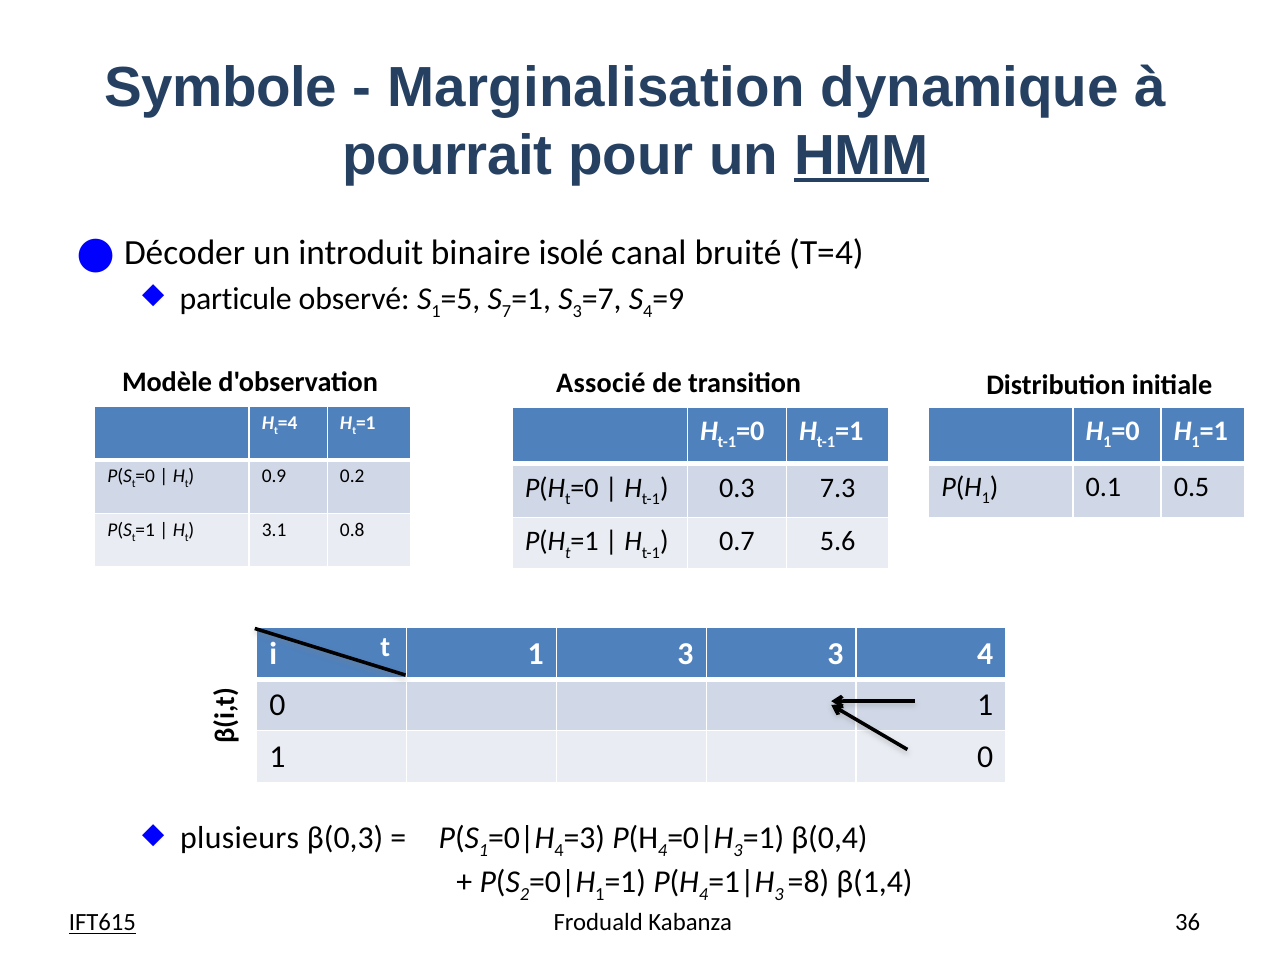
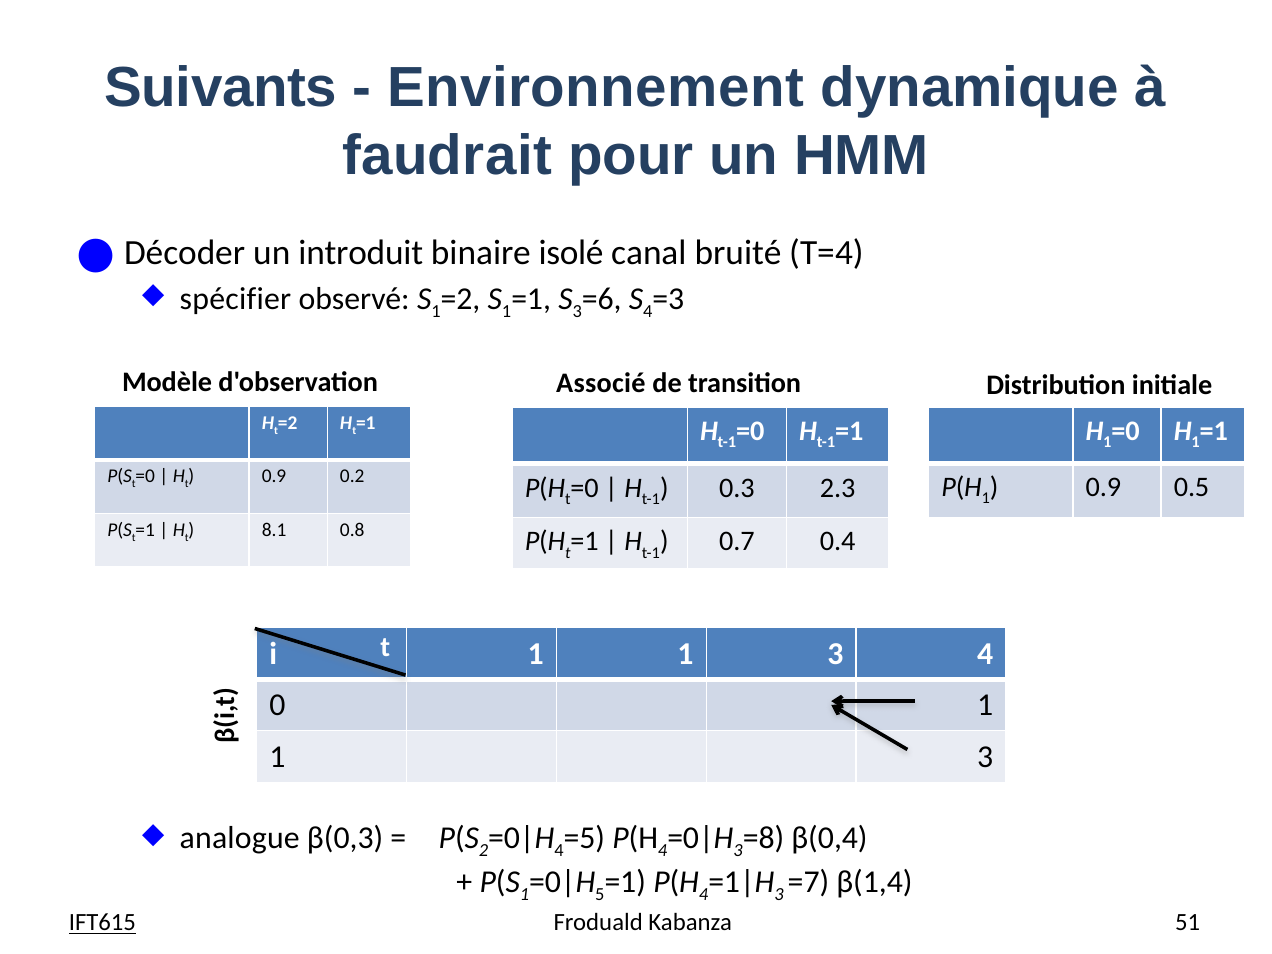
Symbole: Symbole -> Suivants (221, 88)
Marginalisation: Marginalisation -> Environnement (596, 88)
pourrait: pourrait -> faudrait (447, 156)
HMM underline: present -> none (862, 156)
particule: particule -> spécifier (235, 299)
1 =5: =5 -> =2 (461, 299)
7: 7 -> 1 (507, 311)
=7: =7 -> =6 (602, 299)
=9: =9 -> =3 (668, 299)
t =4: =4 -> =2 (288, 423)
7.3: 7.3 -> 2.3 (838, 488)
0.1: 0.1 -> 0.9 (1103, 488)
3.1: 3.1 -> 8.1 (274, 530)
5.6: 5.6 -> 0.4 (838, 542)
3: 3 -> 1 (686, 654)
0: 0 -> 3 (985, 757)
plusieurs: plusieurs -> analogue (240, 838)
1: 1 -> 2 (483, 851)
=3: =3 -> =5 (584, 838)
3 =1: =1 -> =8 (763, 838)
2: 2 -> 1 (524, 894)
1: 1 -> 5 (600, 894)
=8: =8 -> =7 (808, 882)
36: 36 -> 51 (1188, 923)
